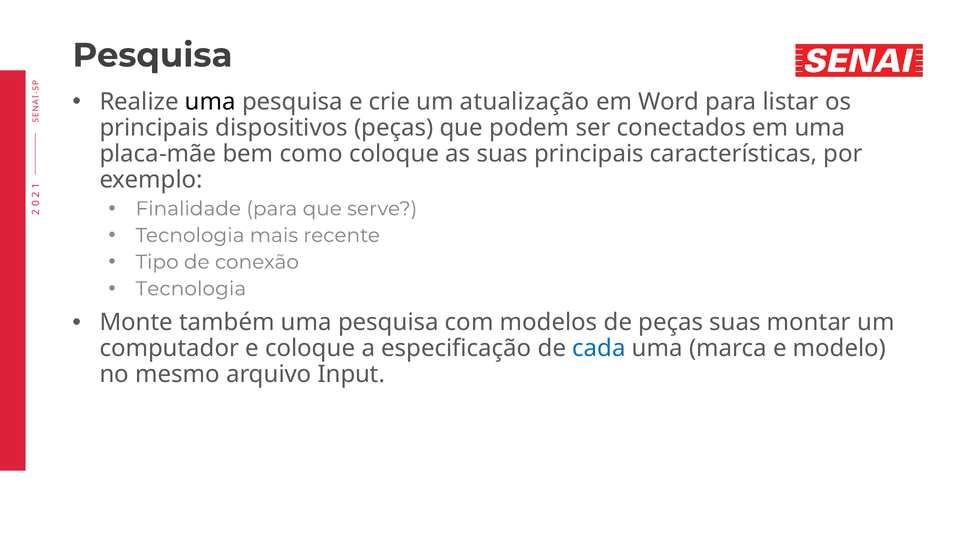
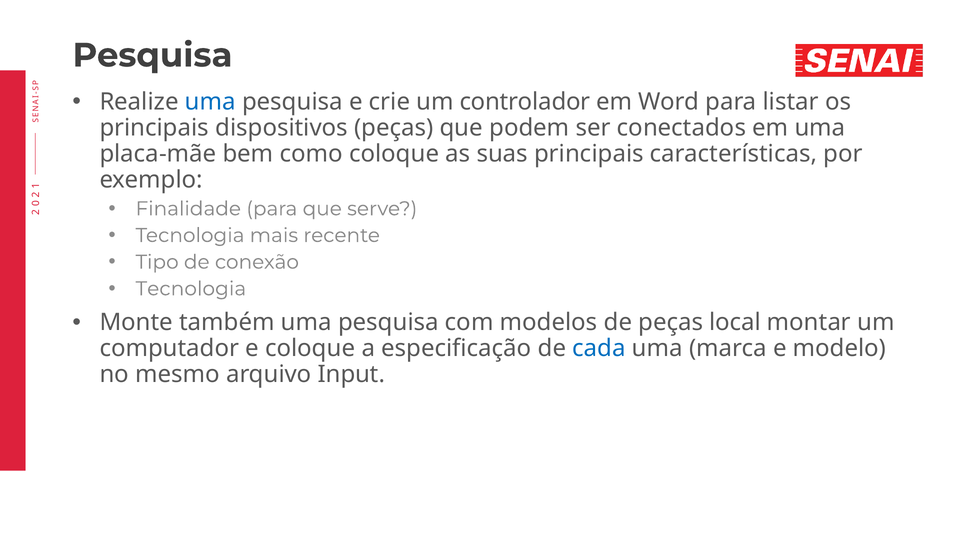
uma colour: black -> blue (210, 102)
atualização: atualização -> controlador (525, 102)
peças suas: suas -> local (735, 323)
